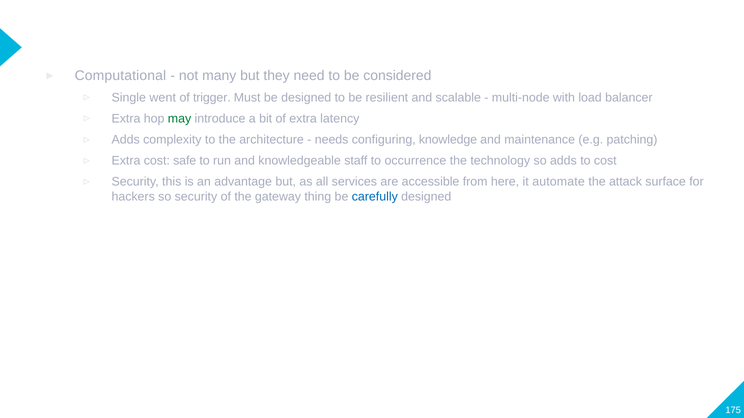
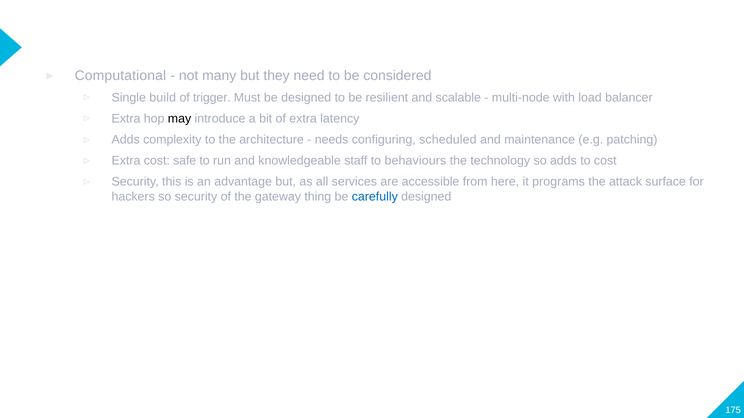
went: went -> build (163, 98)
may colour: green -> black (180, 119)
knowledge: knowledge -> scheduled (448, 140)
occurrence: occurrence -> behaviours (415, 161)
automate: automate -> programs (559, 182)
